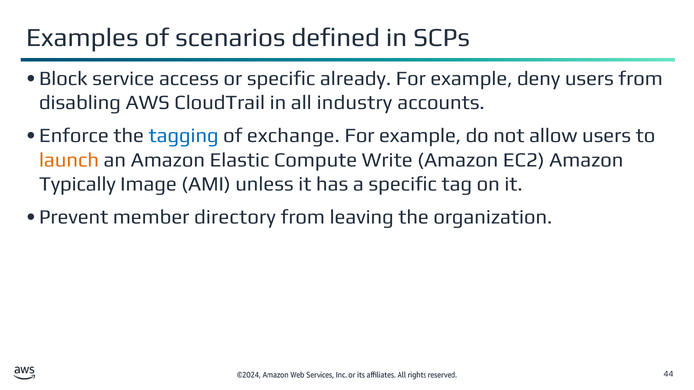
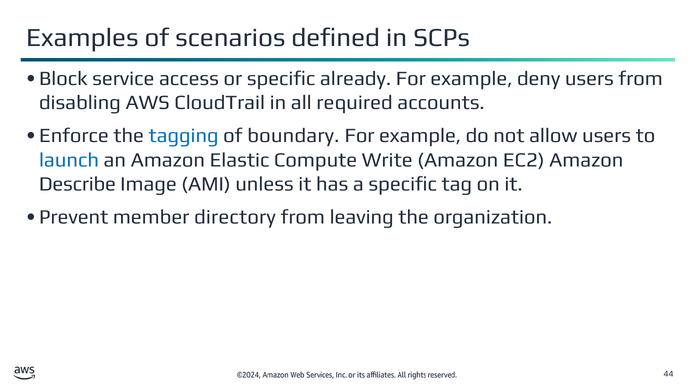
industry: industry -> required (354, 103)
exchange: exchange -> boundary (293, 136)
launch colour: orange -> blue (69, 160)
Typically: Typically -> Describe (77, 184)
